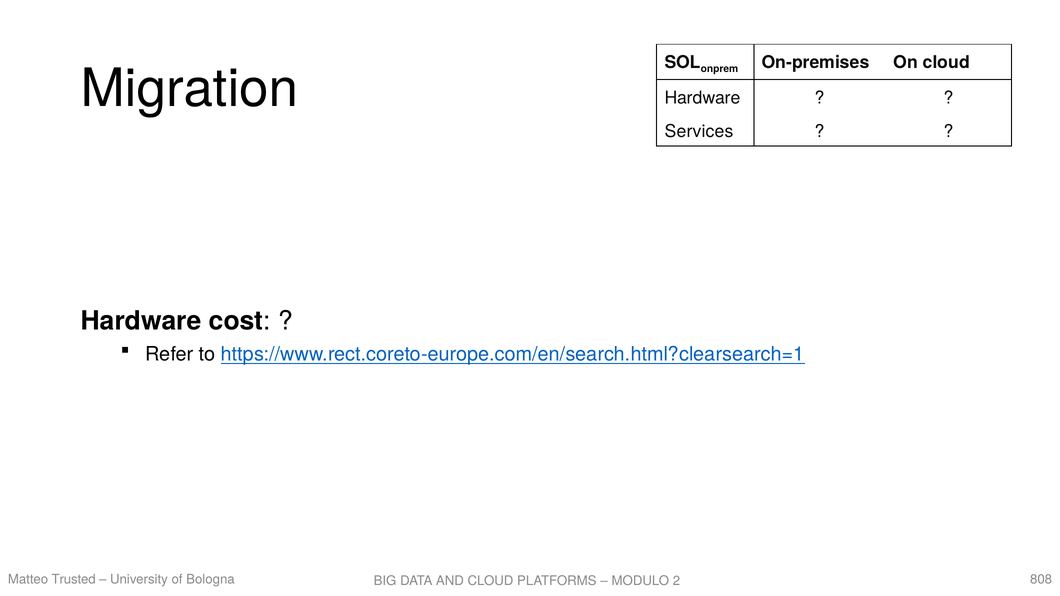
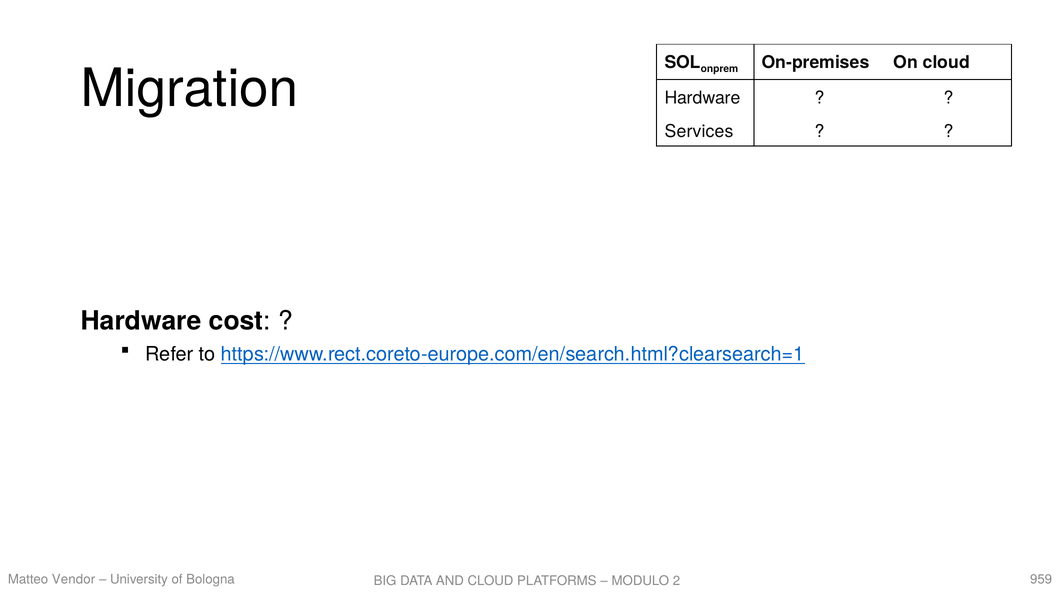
Trusted: Trusted -> Vendor (74, 580)
808: 808 -> 959 (1041, 580)
